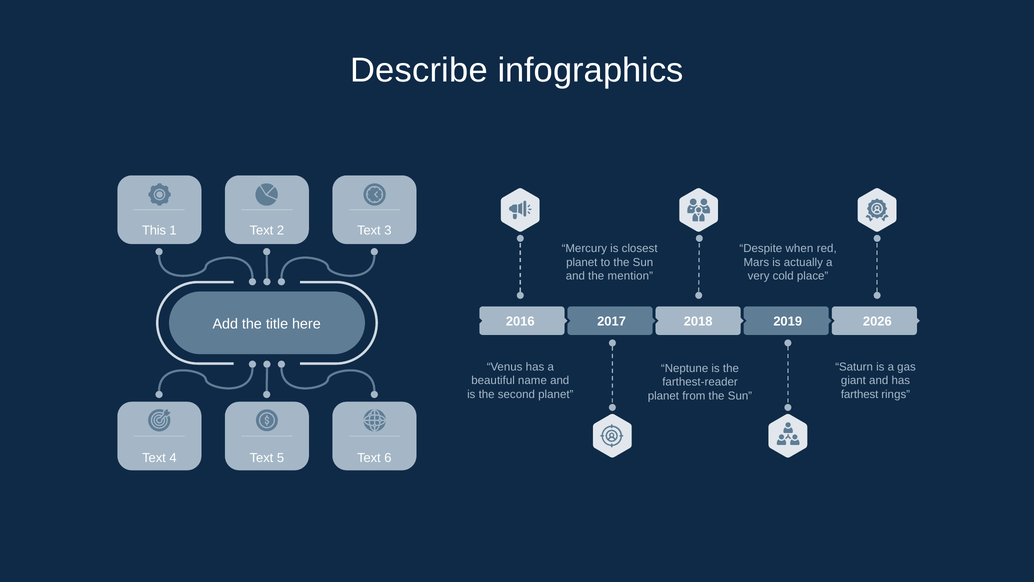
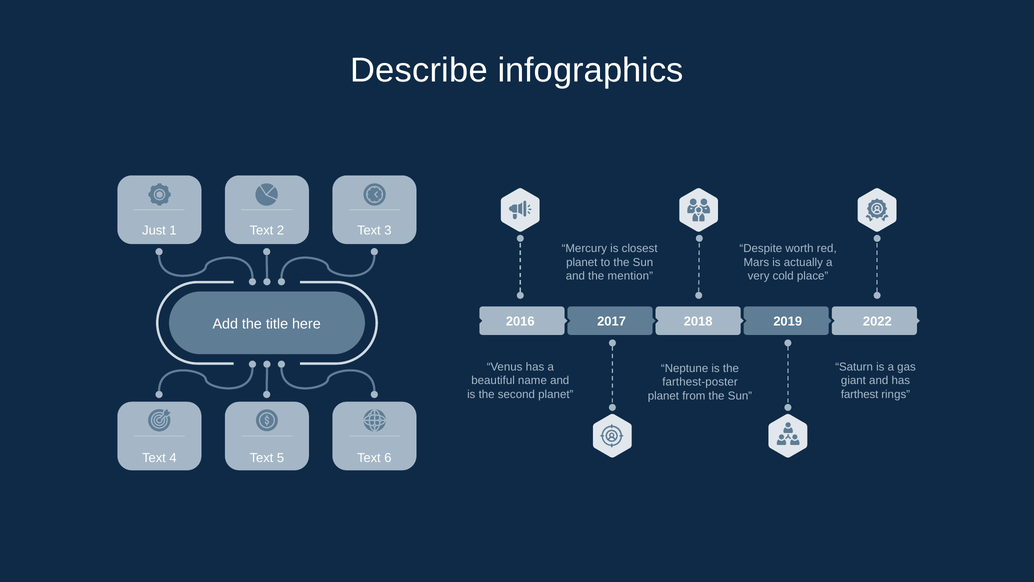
This: This -> Just (154, 230)
when: when -> worth (799, 248)
2026: 2026 -> 2022 (877, 321)
farthest-reader: farthest-reader -> farthest-poster (700, 382)
